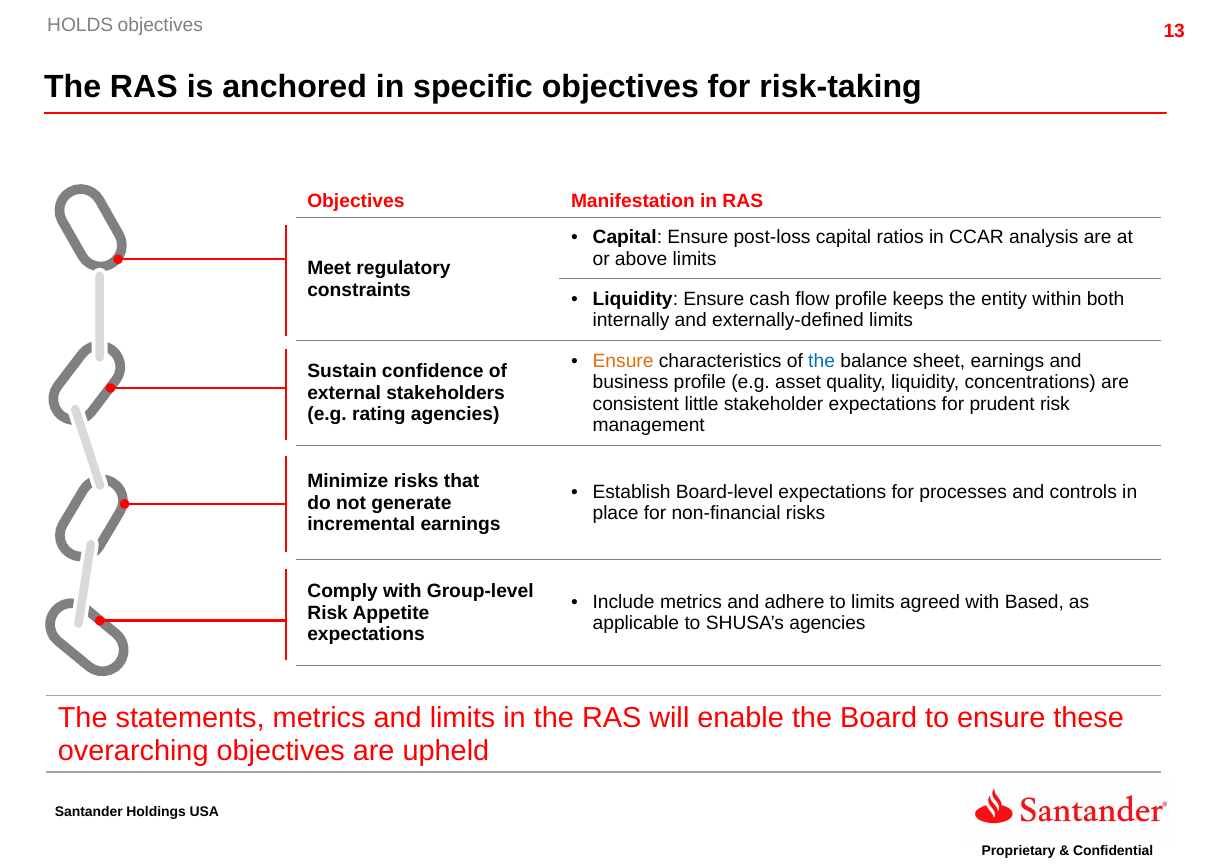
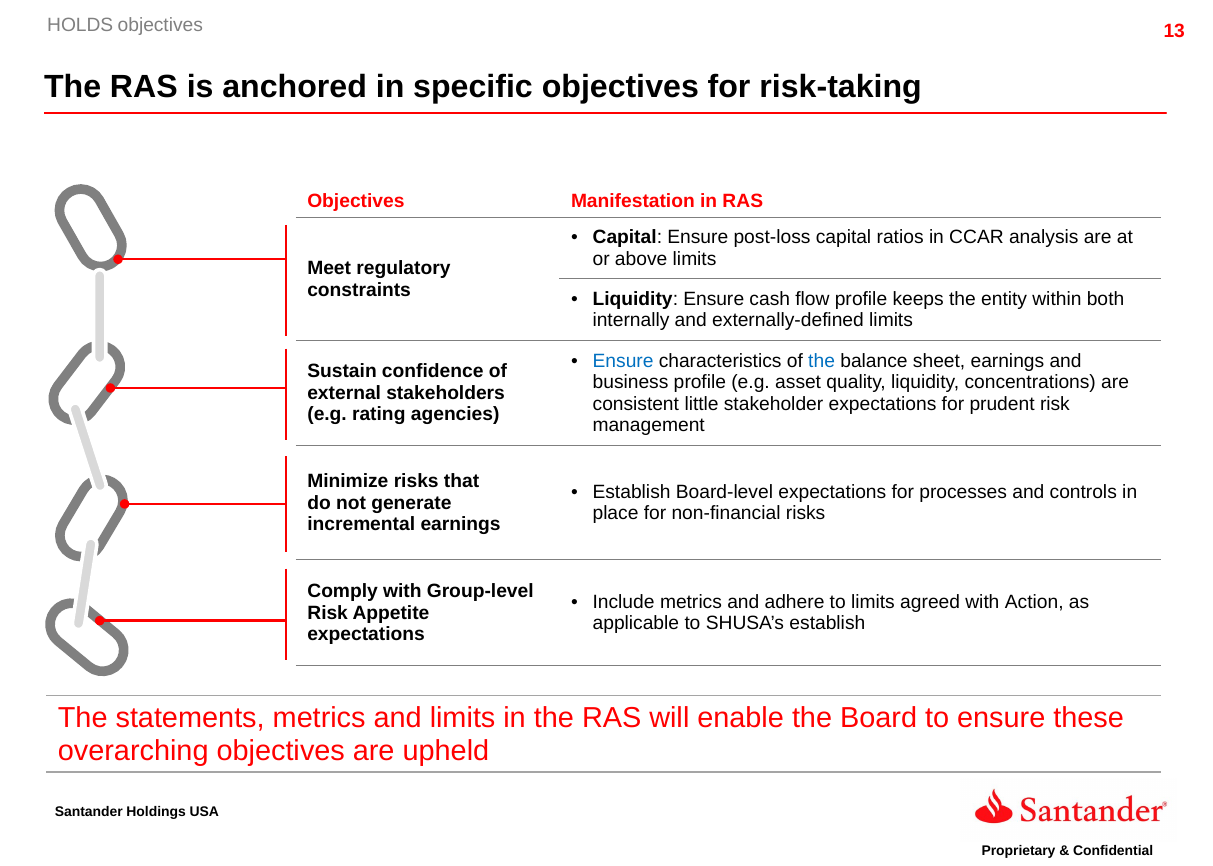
Ensure colour: orange -> blue (623, 361)
Based: Based -> Action (1034, 602)
SHUSA’s agencies: agencies -> establish (827, 624)
